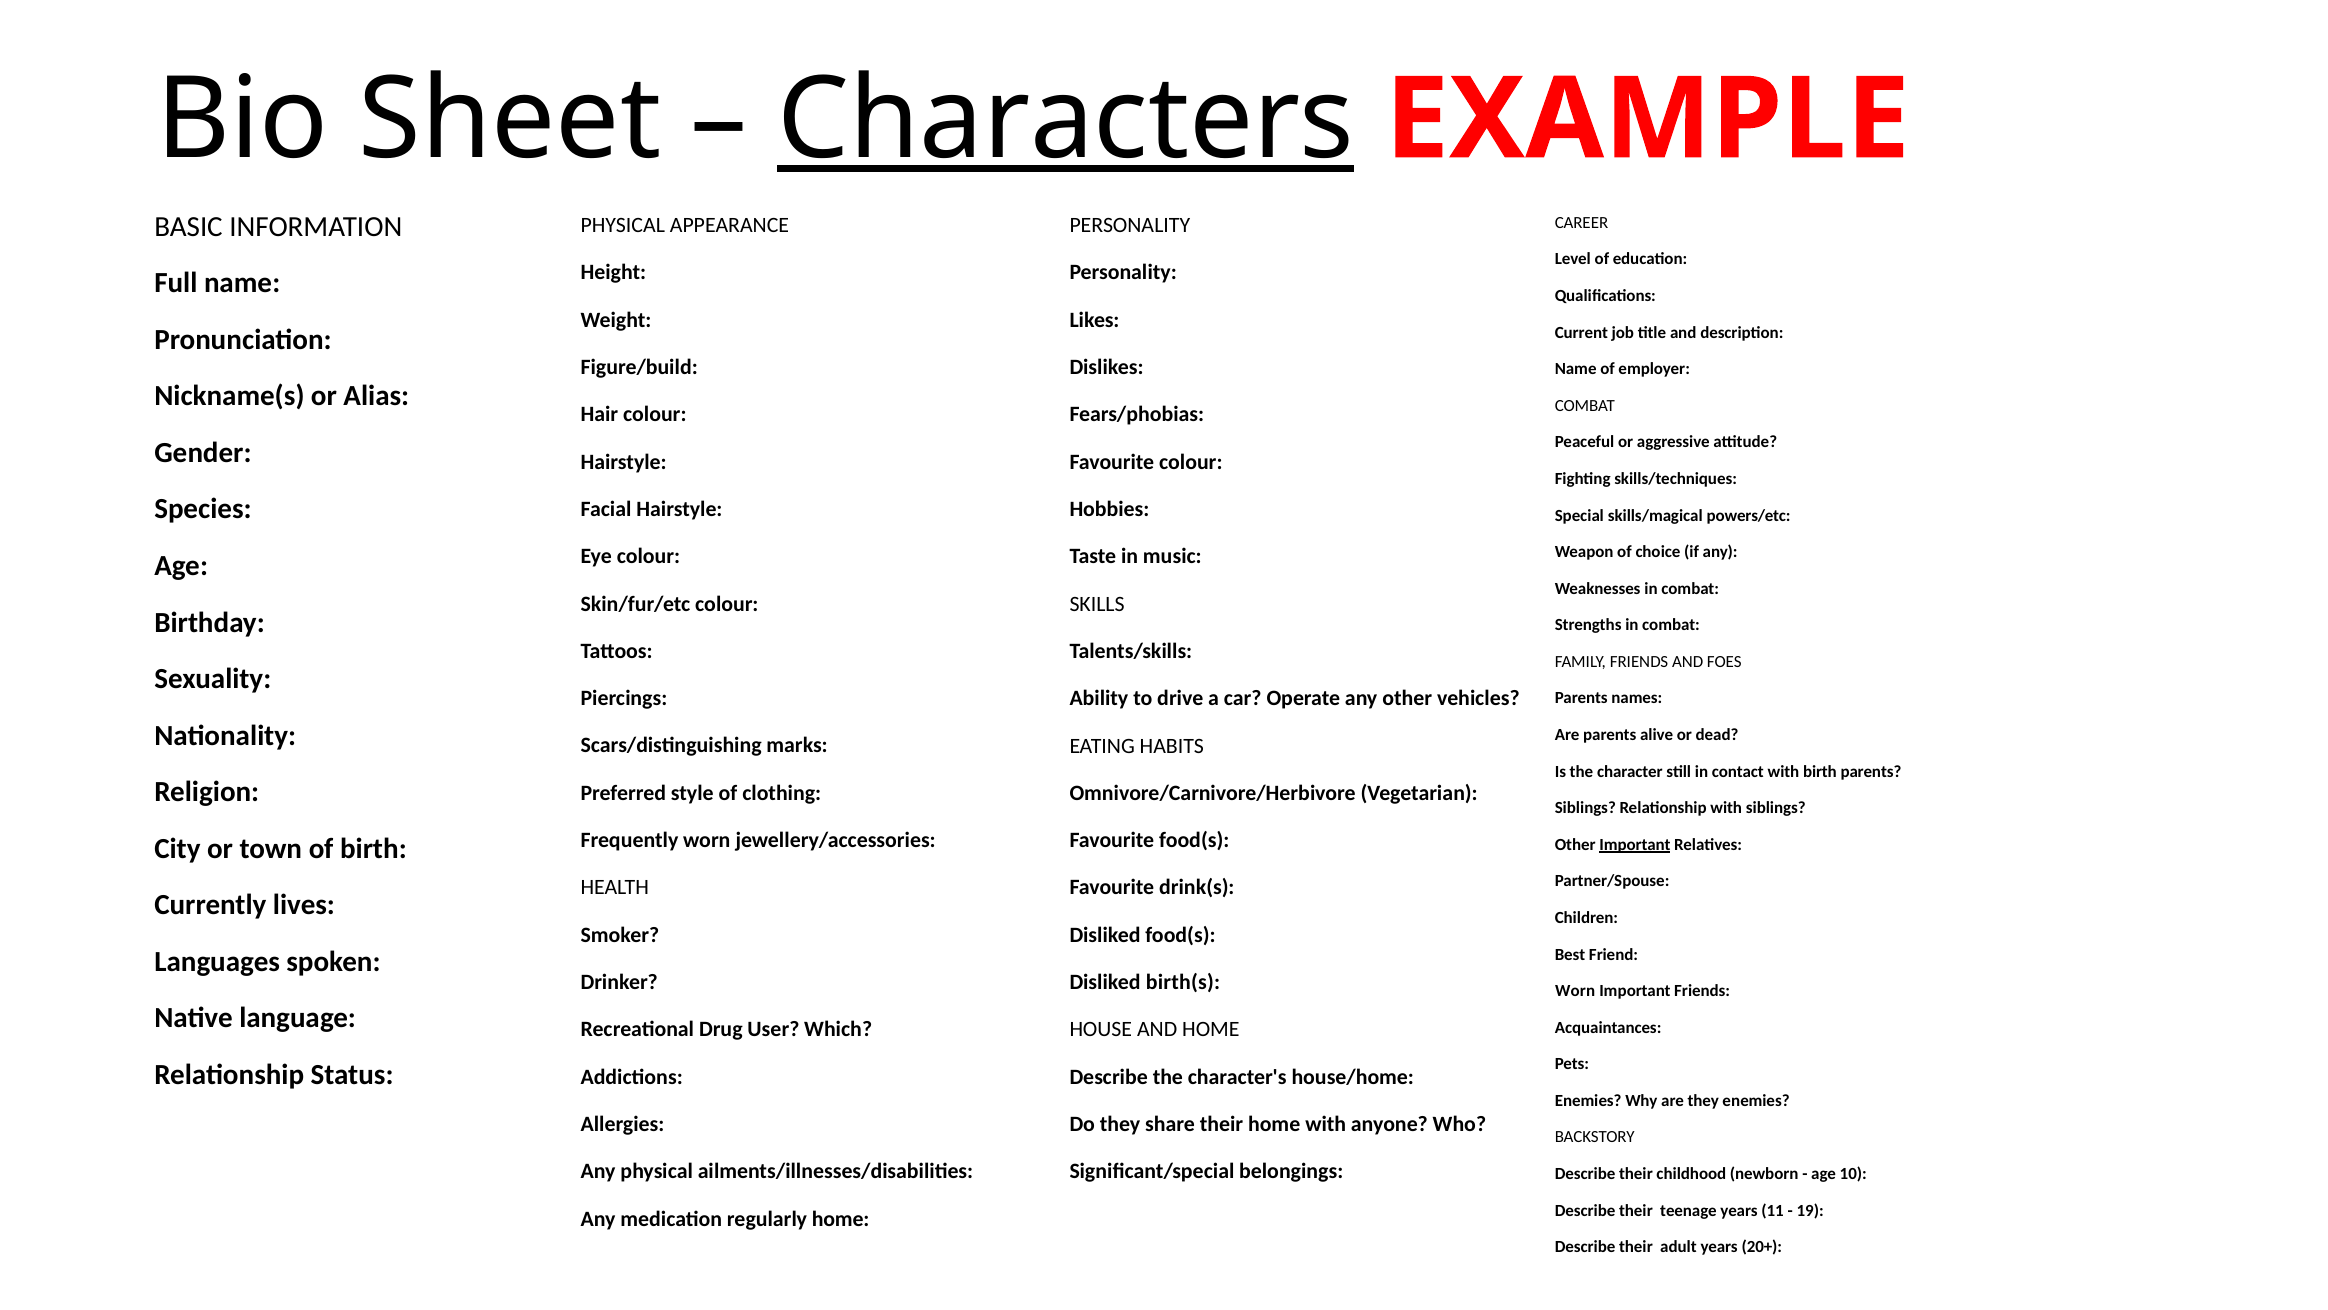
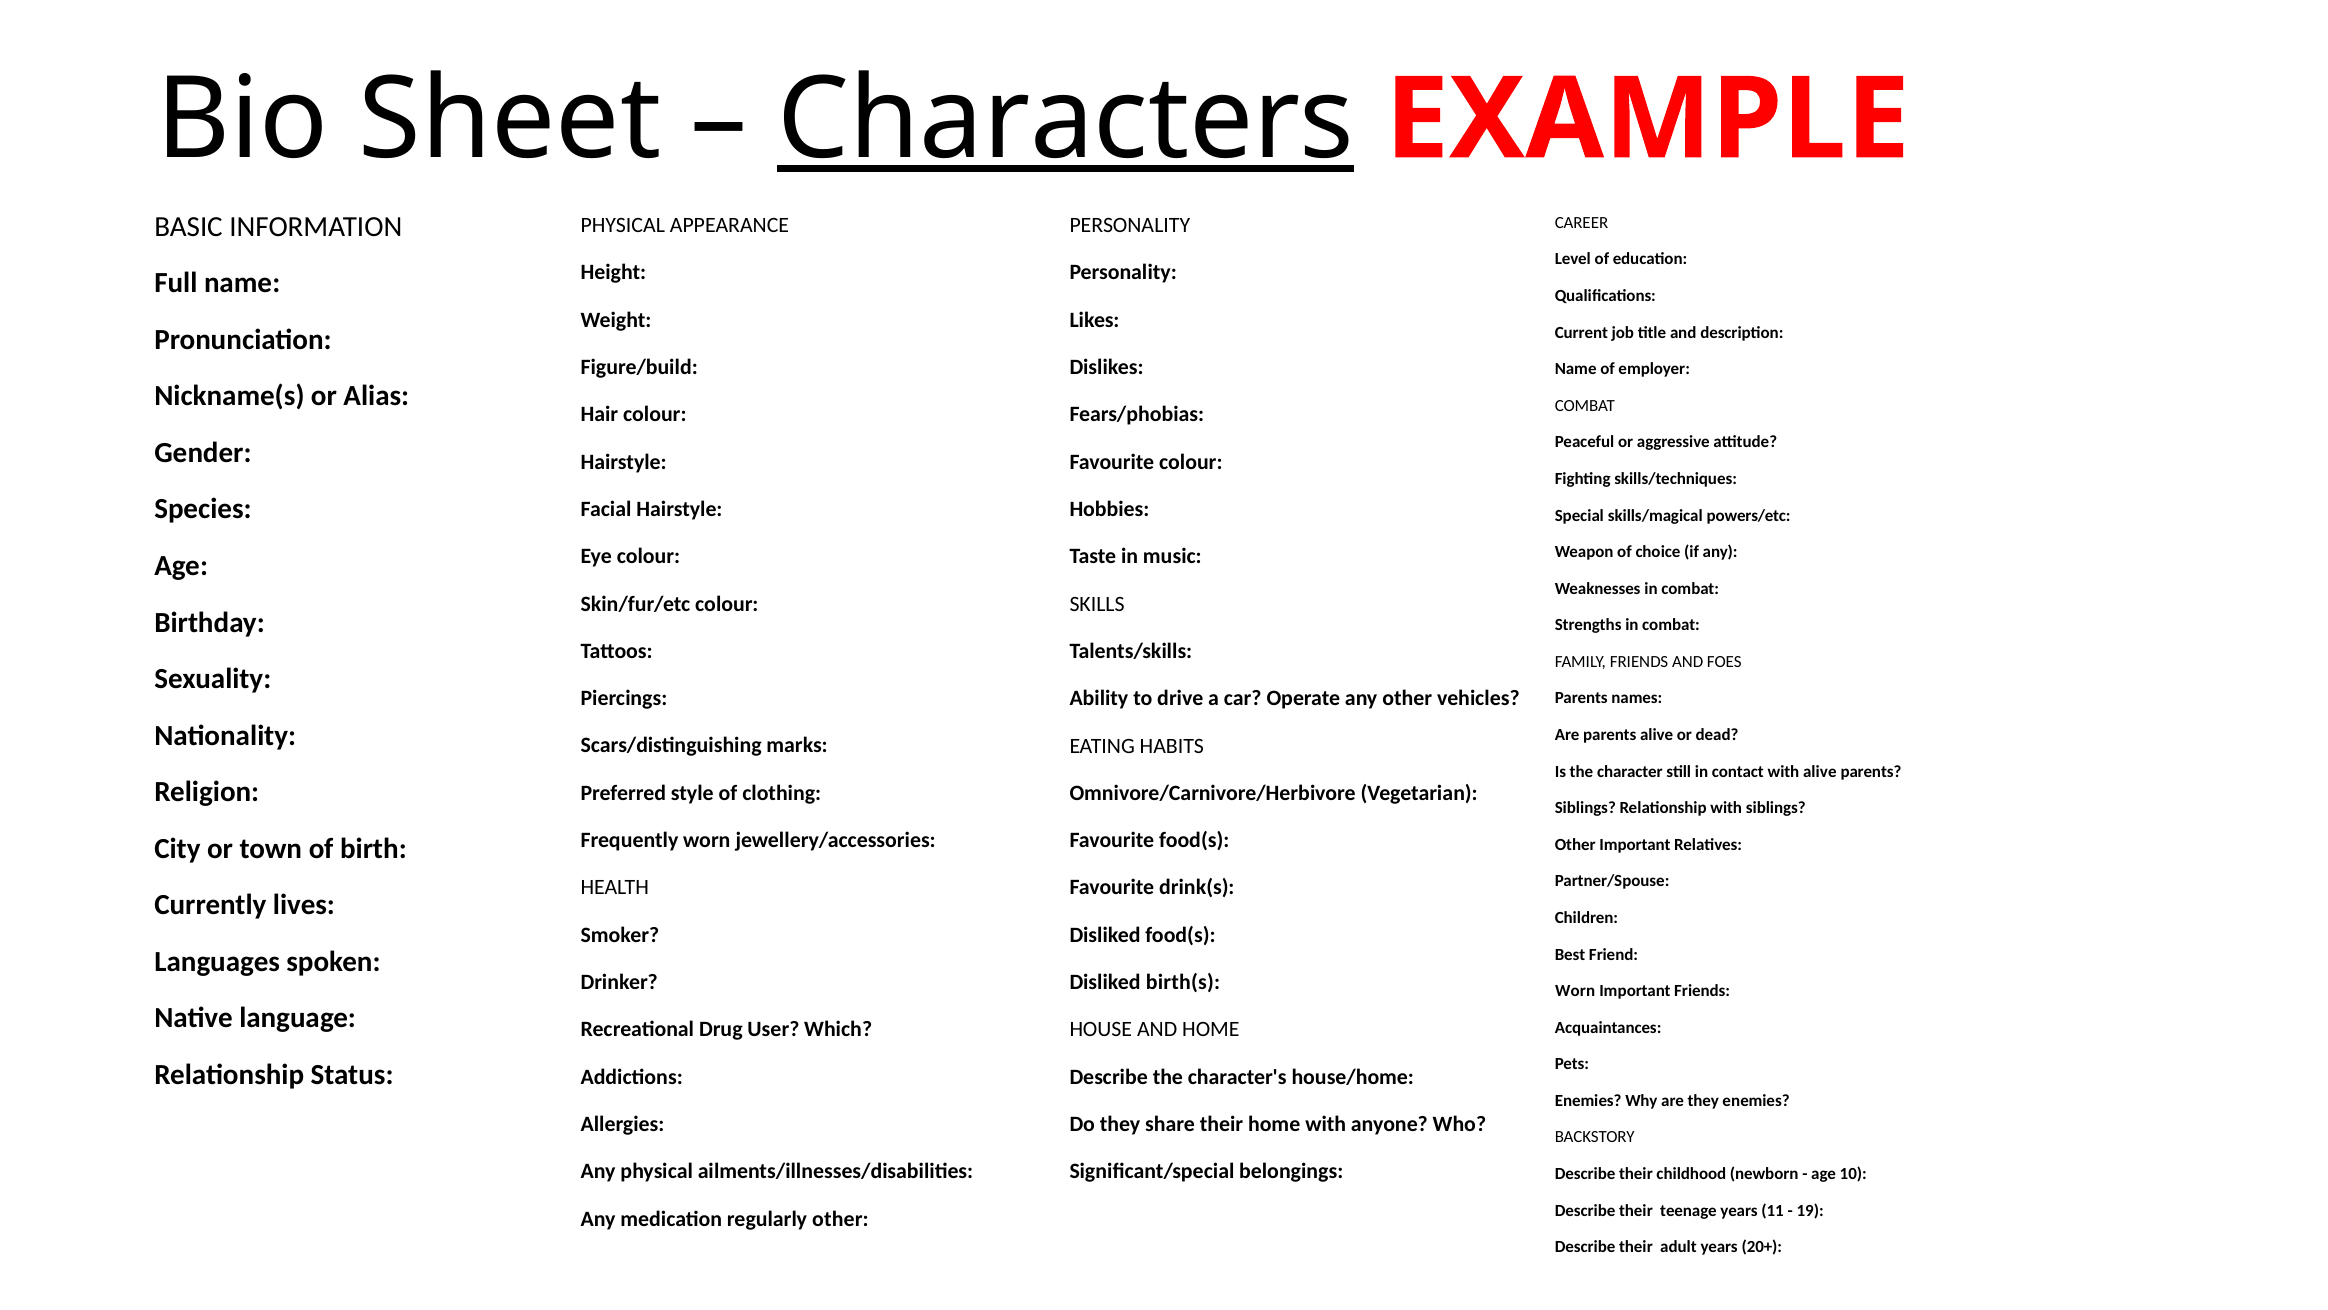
with birth: birth -> alive (1820, 771)
Important underline: present -> none (1635, 844)
regularly home: home -> other (840, 1218)
